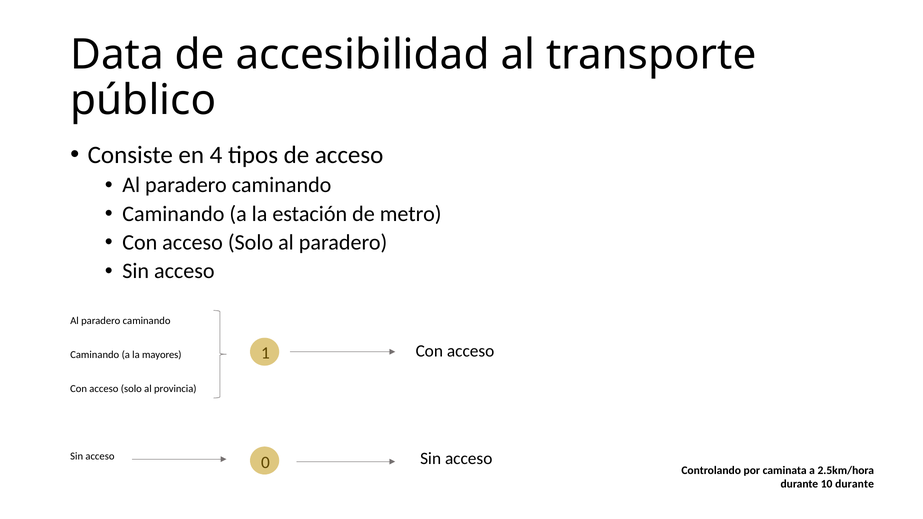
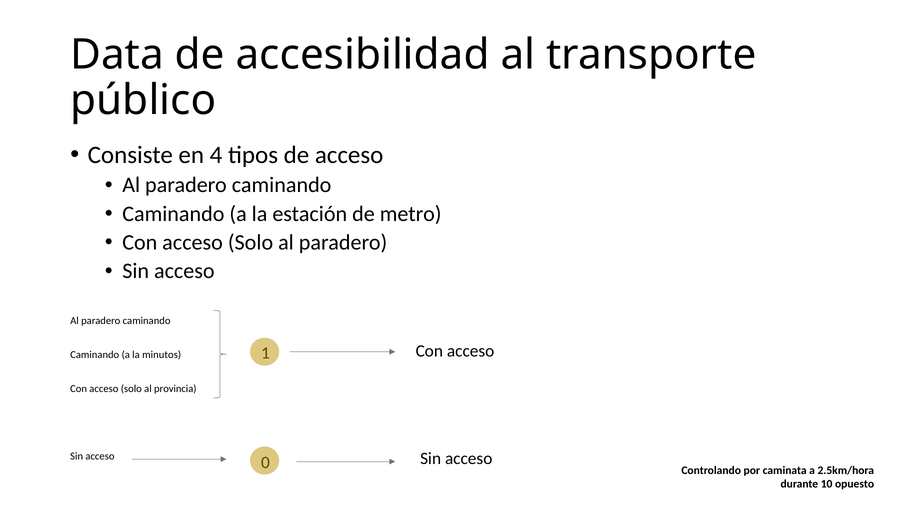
mayores: mayores -> minutos (162, 355)
10 durante: durante -> opuesto (855, 484)
